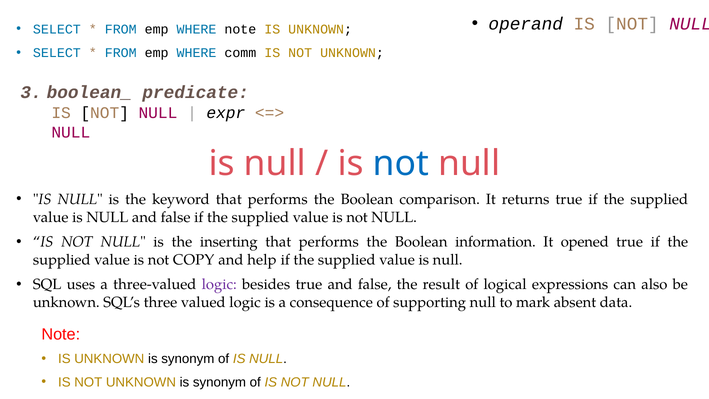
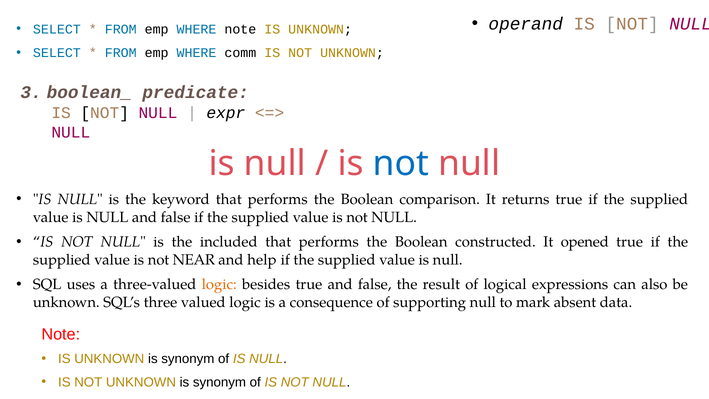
inserting: inserting -> included (229, 242)
information: information -> constructed (495, 242)
COPY: COPY -> NEAR (194, 260)
logic colour: purple -> orange (219, 284)
